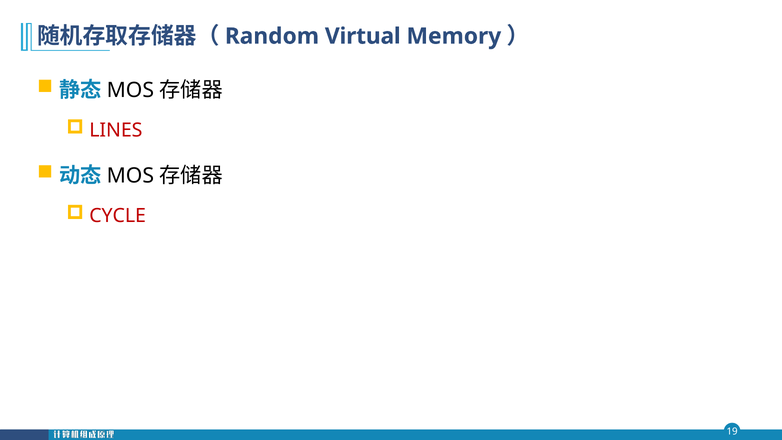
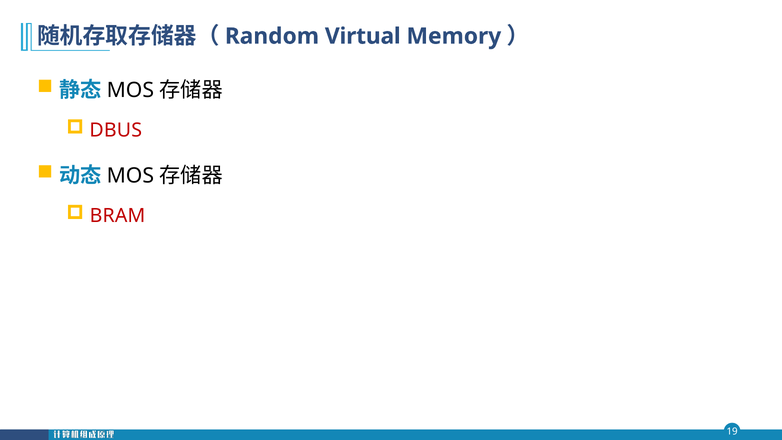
LINES: LINES -> DBUS (116, 130)
CYCLE: CYCLE -> BRAM (118, 216)
